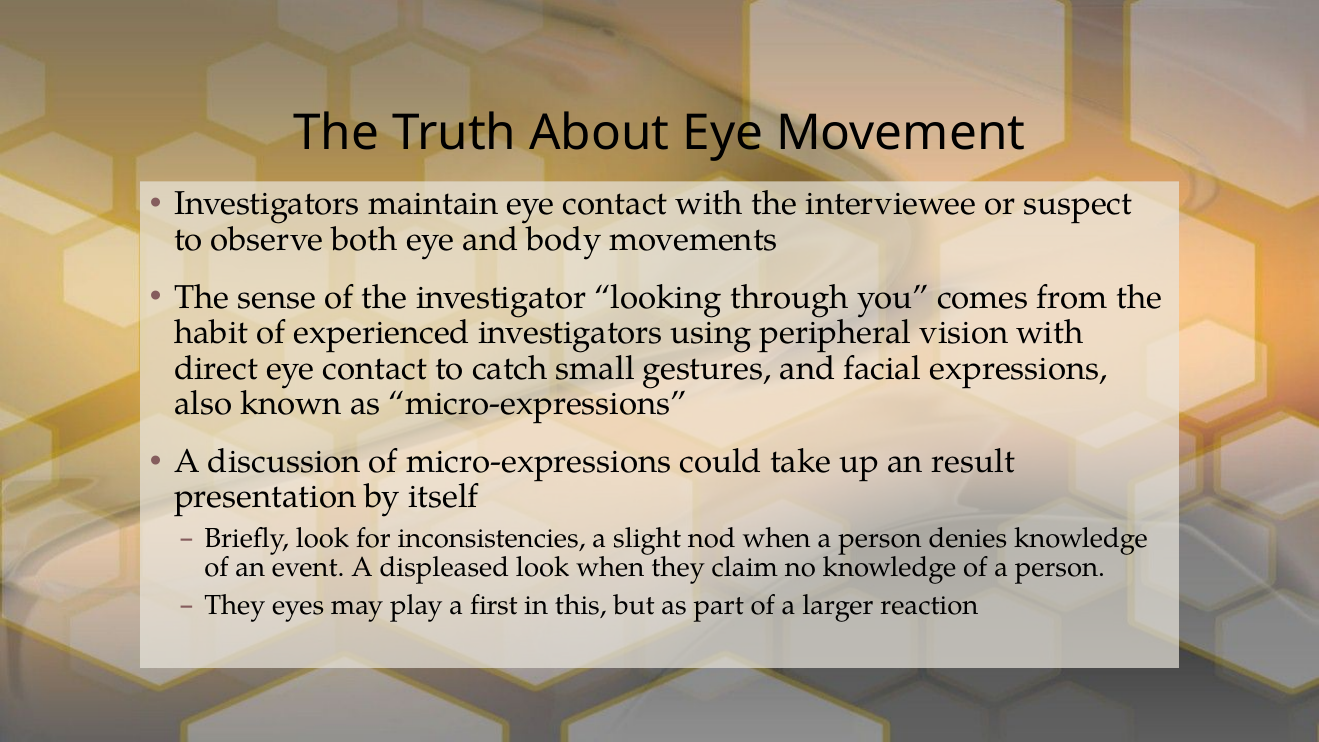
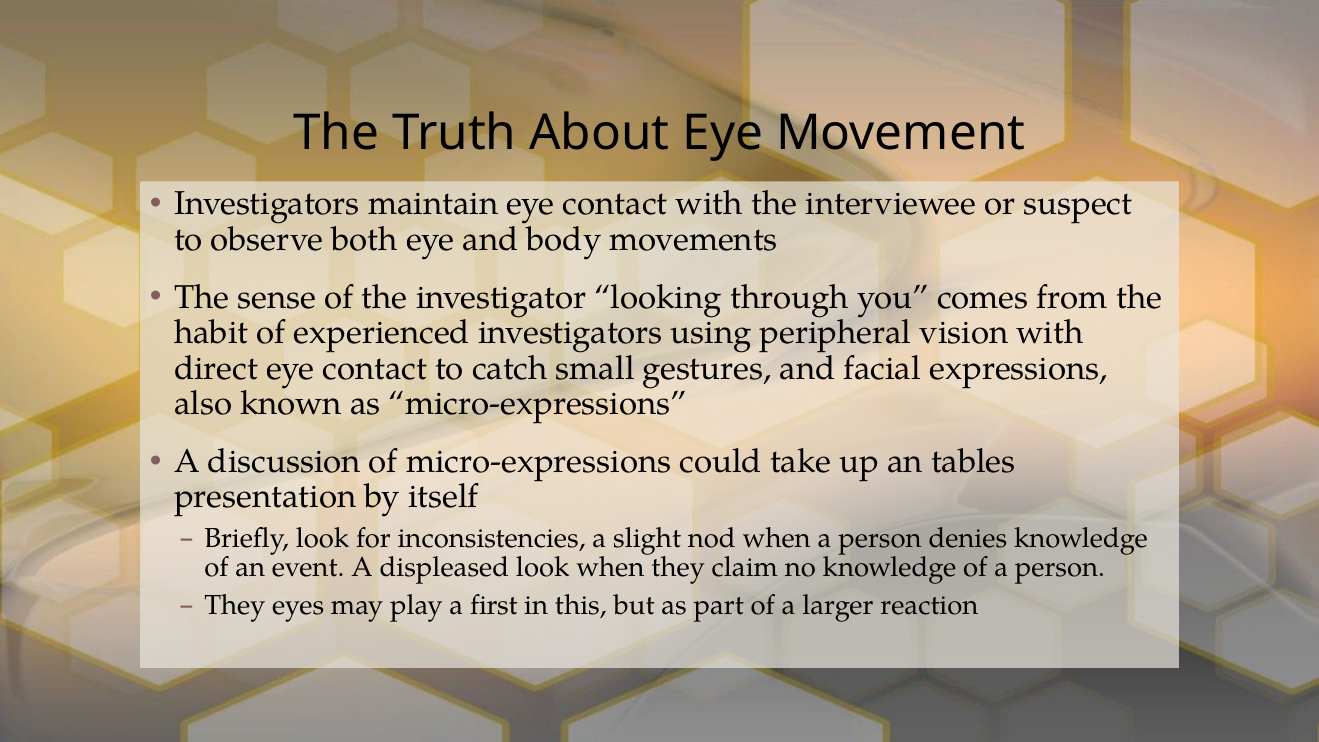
result: result -> tables (973, 462)
